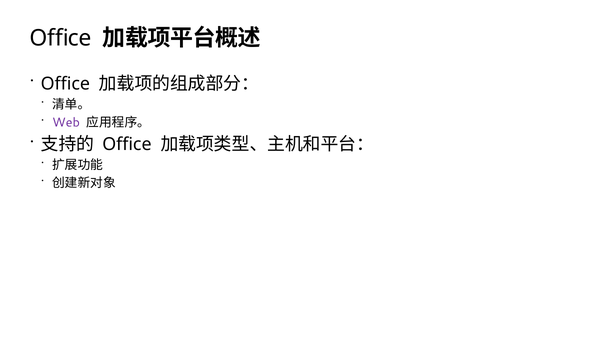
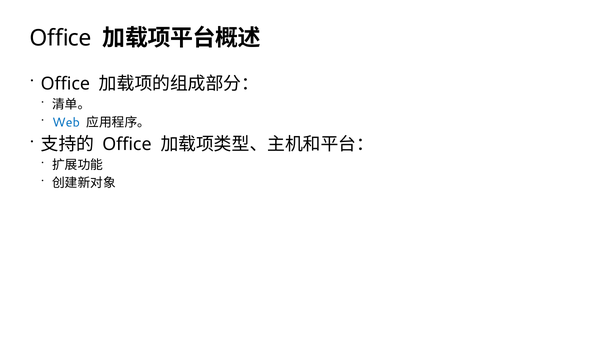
Web colour: purple -> blue (66, 122)
